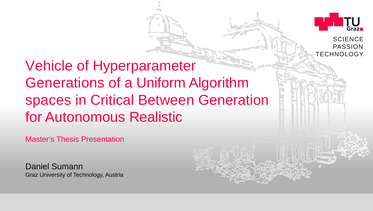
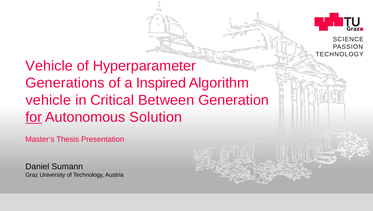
Uniform: Uniform -> Inspired (161, 83)
spaces: spaces -> vehicle (48, 100)
for underline: none -> present (34, 117)
Realistic: Realistic -> Solution (156, 117)
